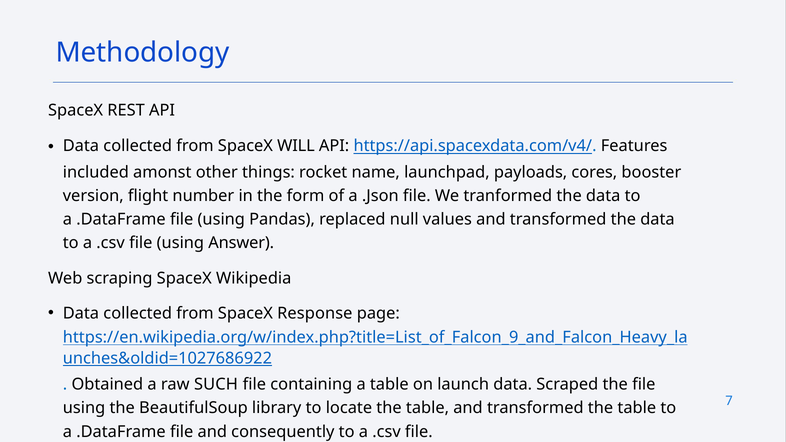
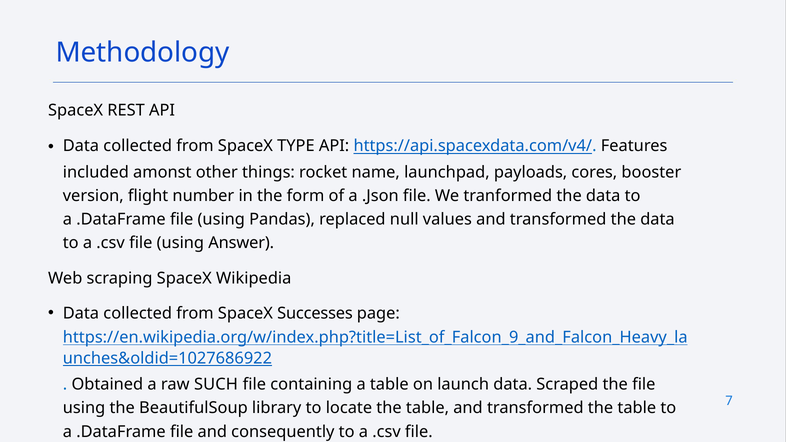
WILL: WILL -> TYPE (296, 146)
Response: Response -> Successes (315, 313)
